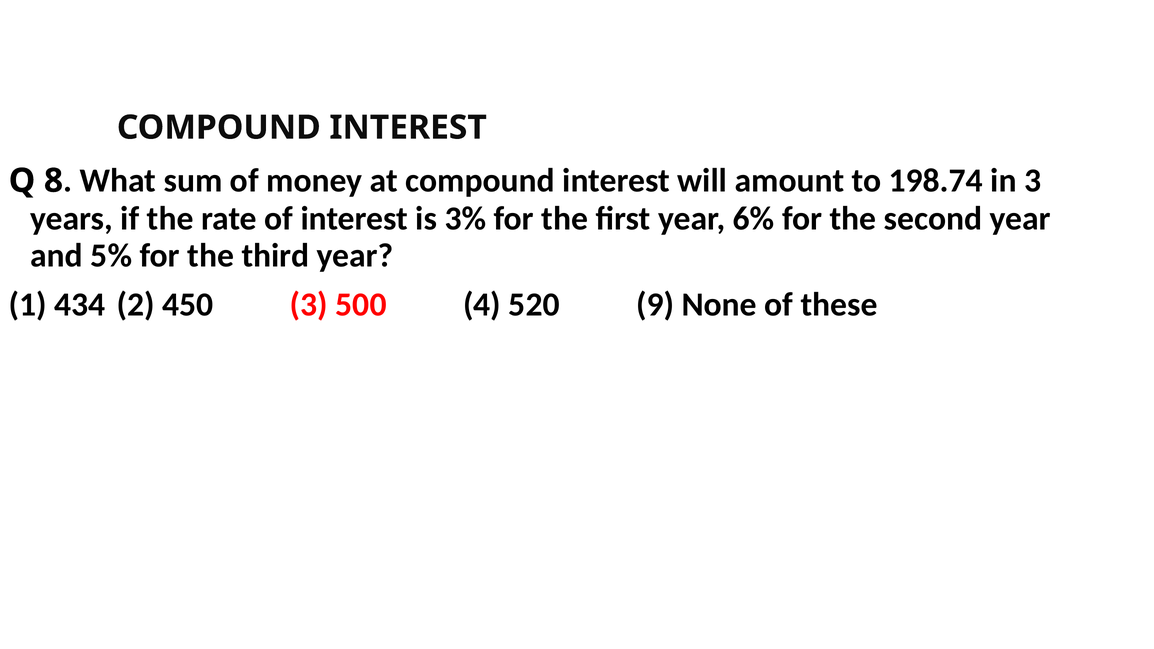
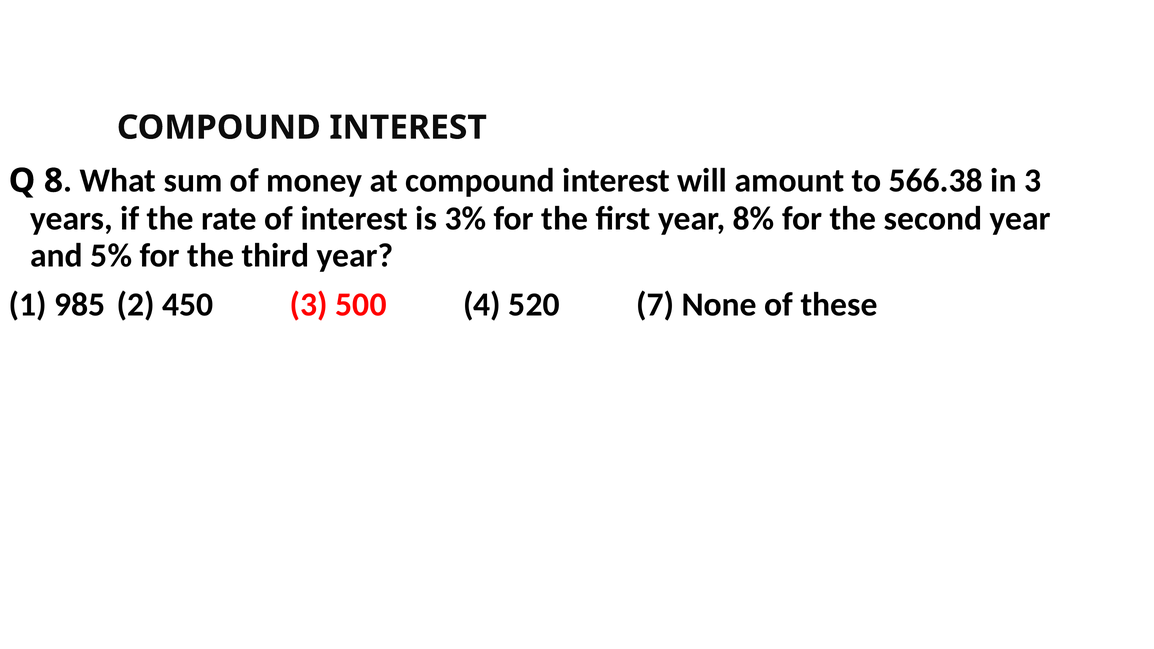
198.74: 198.74 -> 566.38 (936, 181)
6%: 6% -> 8% (754, 219)
434: 434 -> 985 (80, 305)
9: 9 -> 7 (655, 305)
